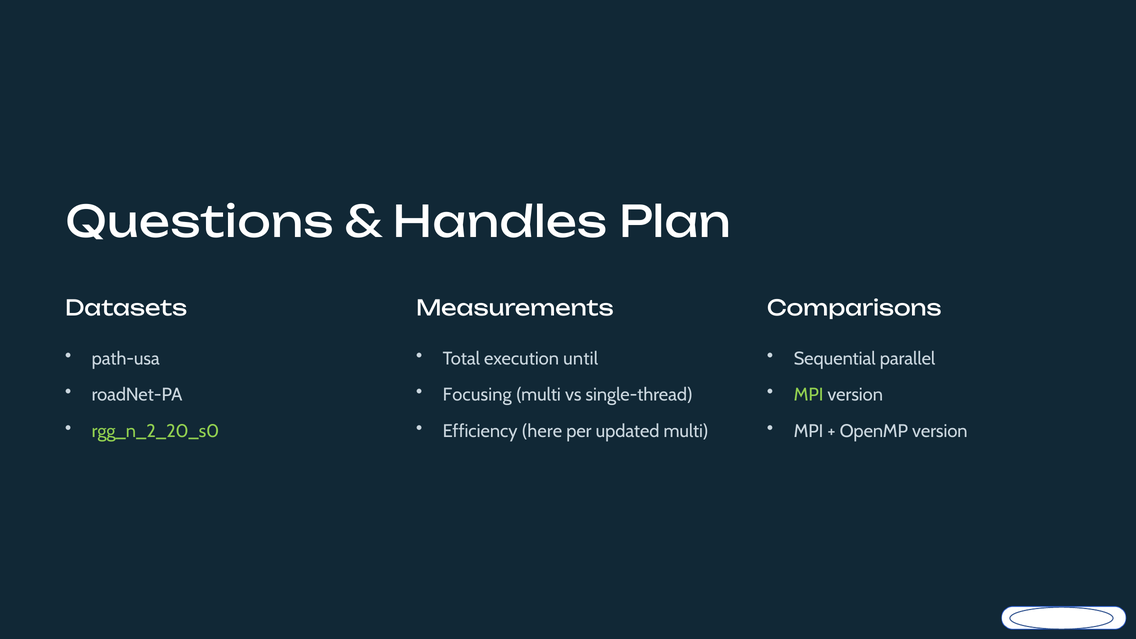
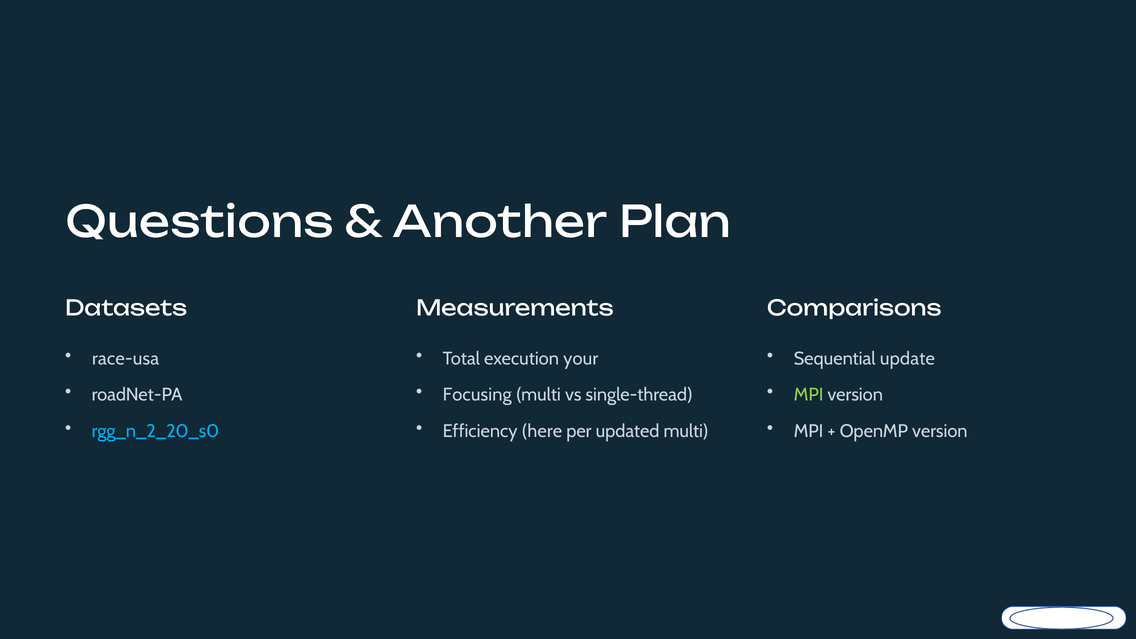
Handles: Handles -> Another (500, 223)
path-usa: path-usa -> race-usa (126, 359)
until: until -> your (581, 359)
parallel: parallel -> update (907, 359)
rgg_n_2_20_s0 colour: light green -> light blue (155, 431)
